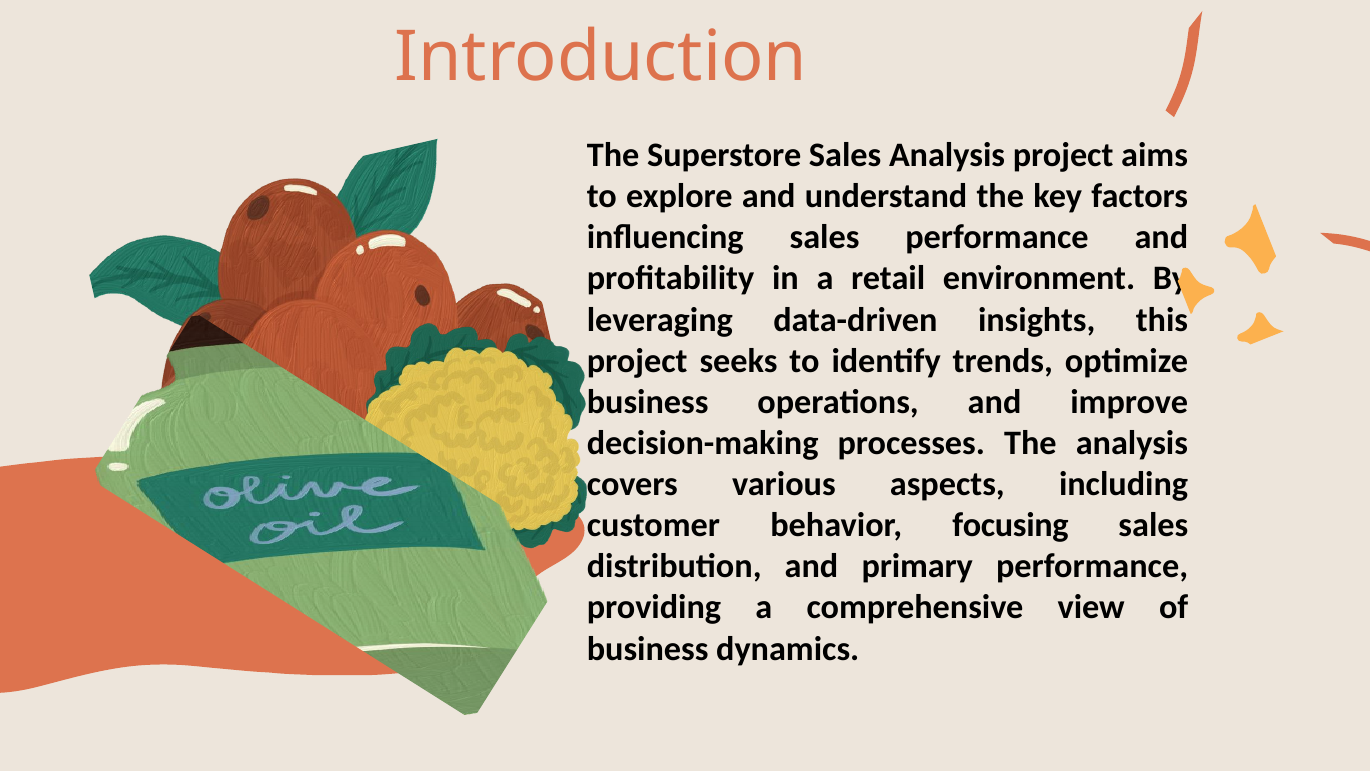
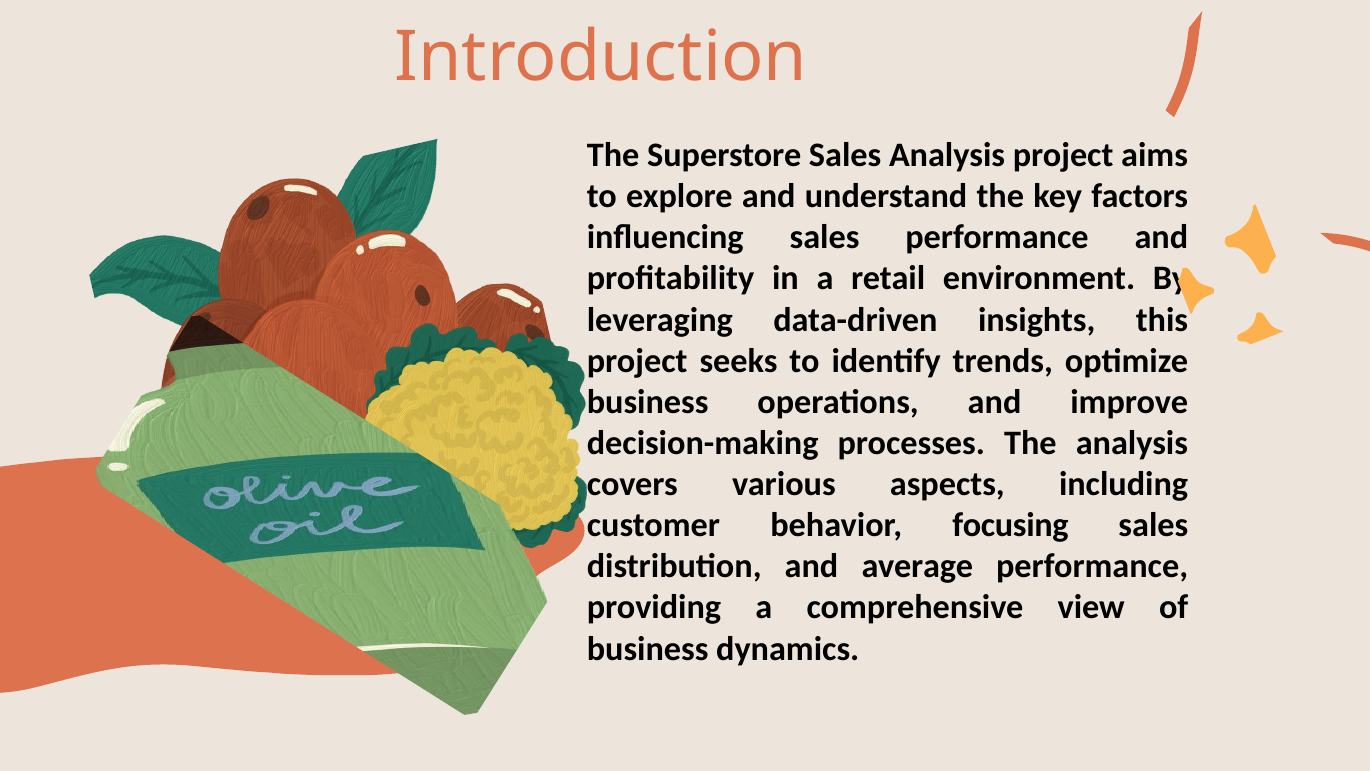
primary: primary -> average (917, 566)
